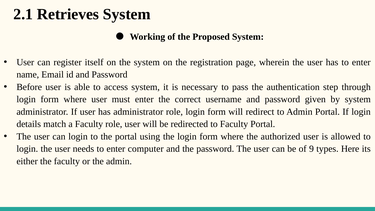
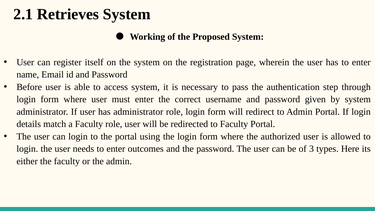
computer: computer -> outcomes (146, 149)
9: 9 -> 3 (311, 149)
